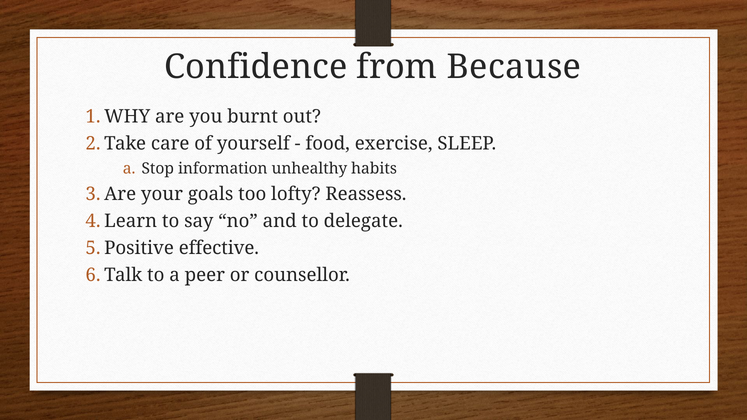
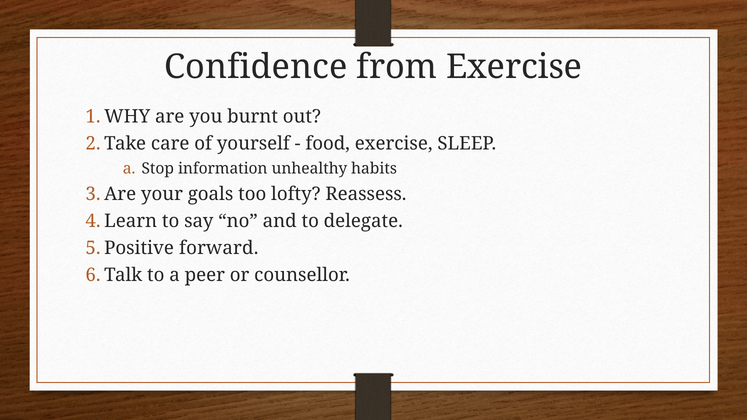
from Because: Because -> Exercise (514, 67)
effective: effective -> forward (219, 248)
